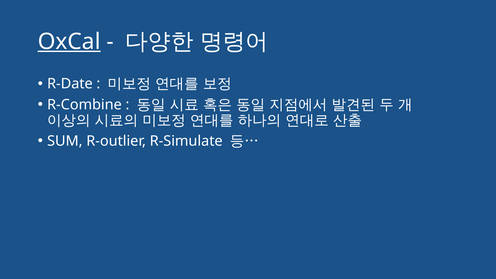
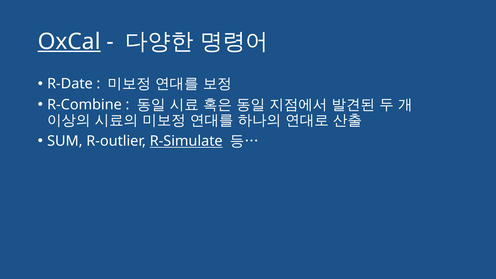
R-Simulate underline: none -> present (186, 141)
